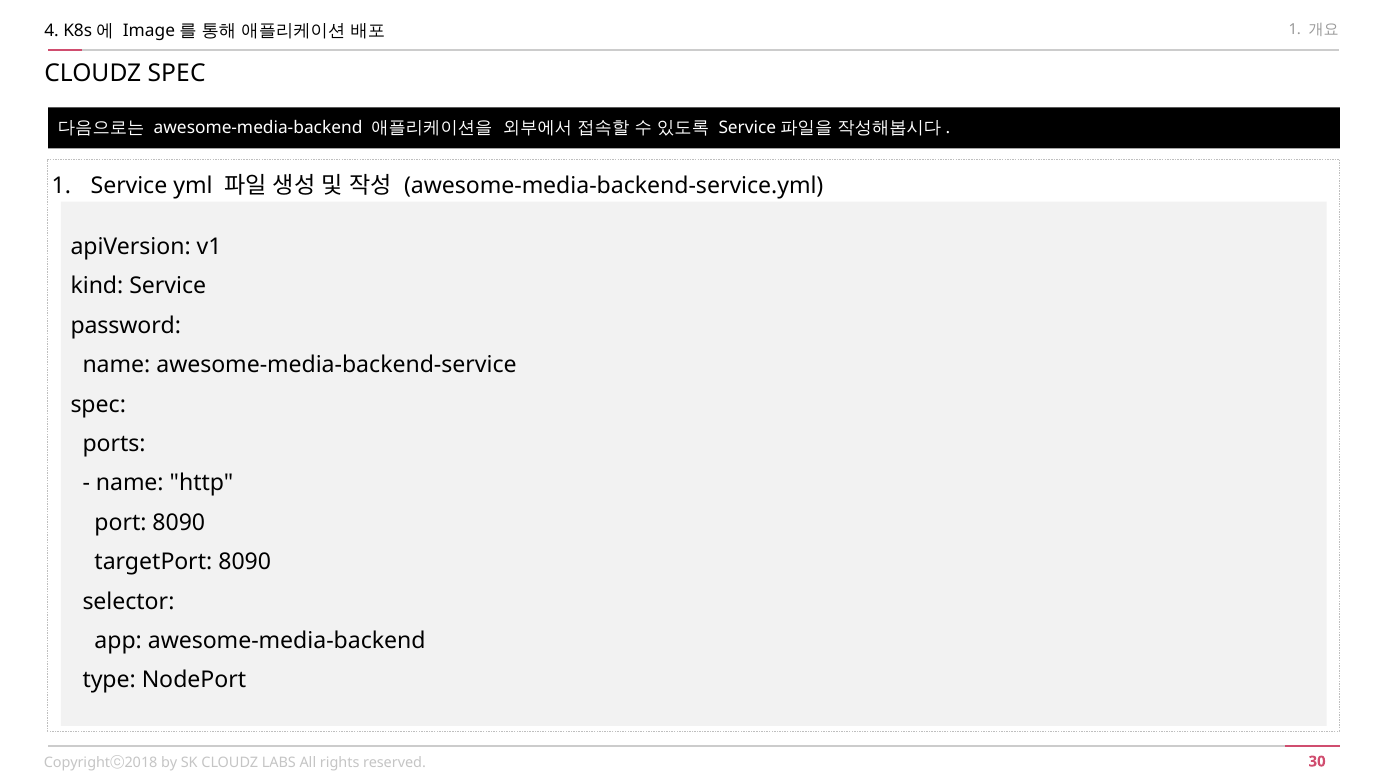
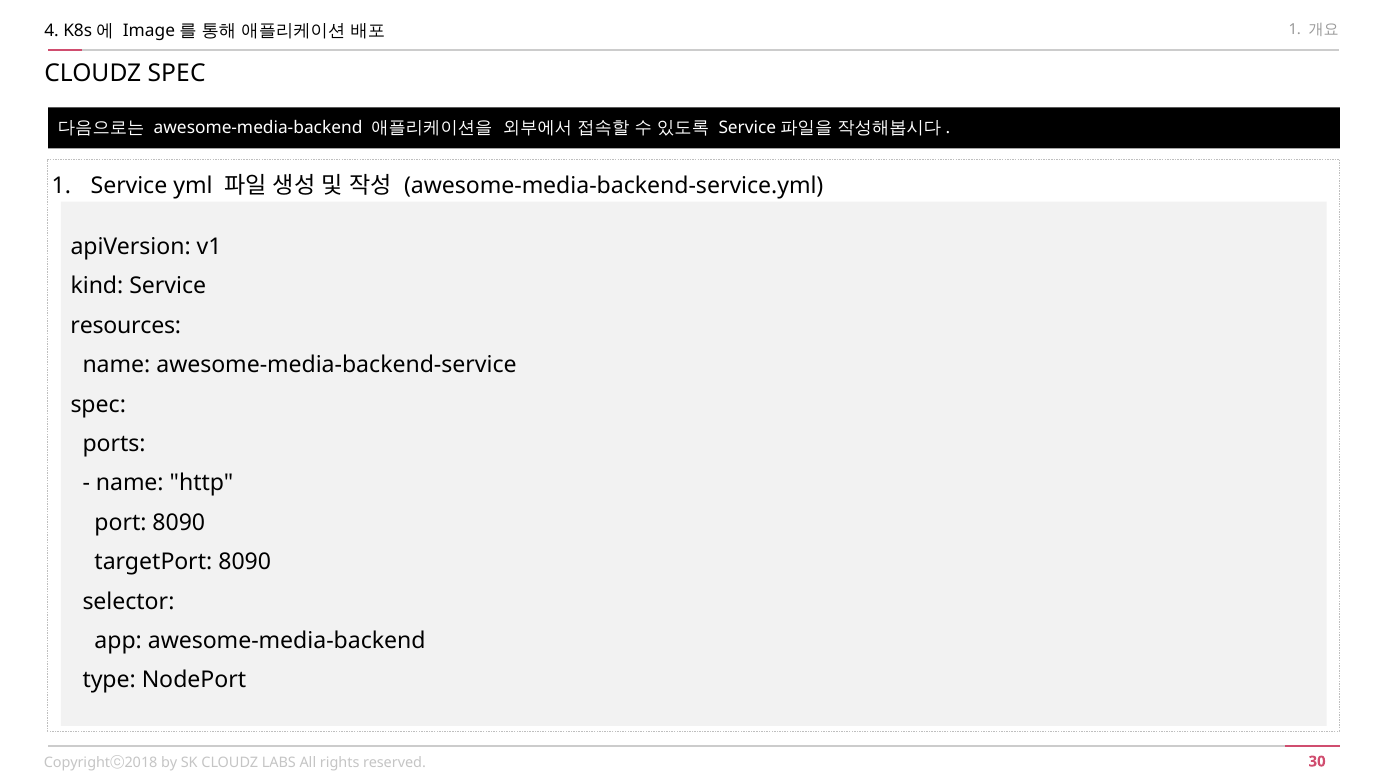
password: password -> resources (126, 326)
